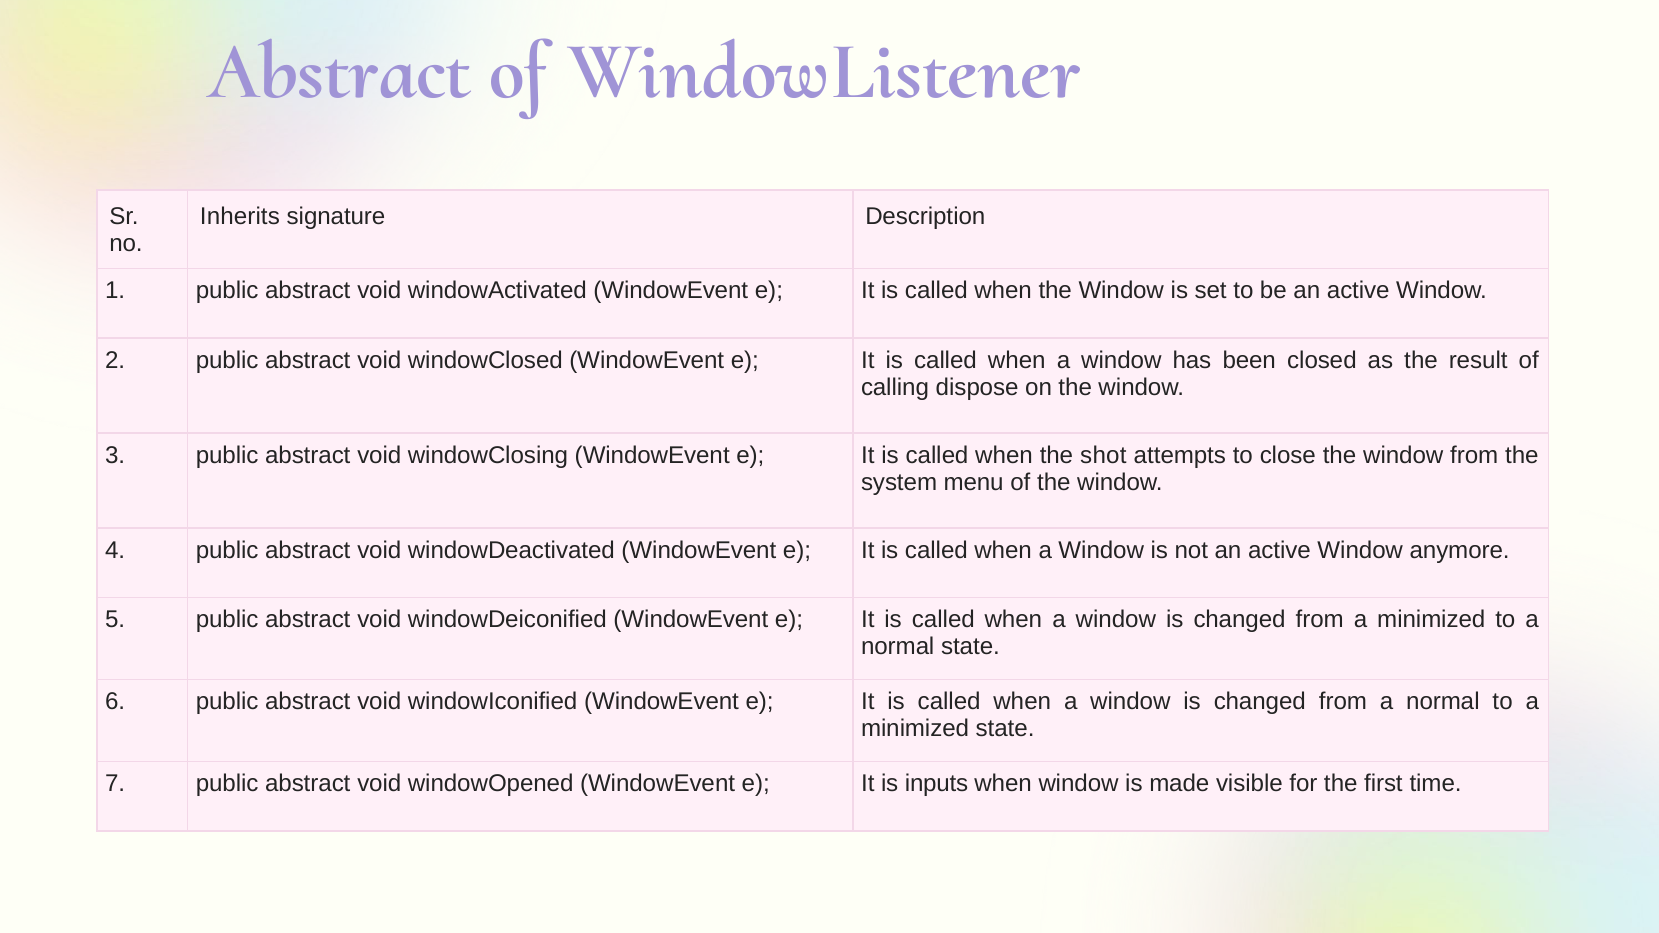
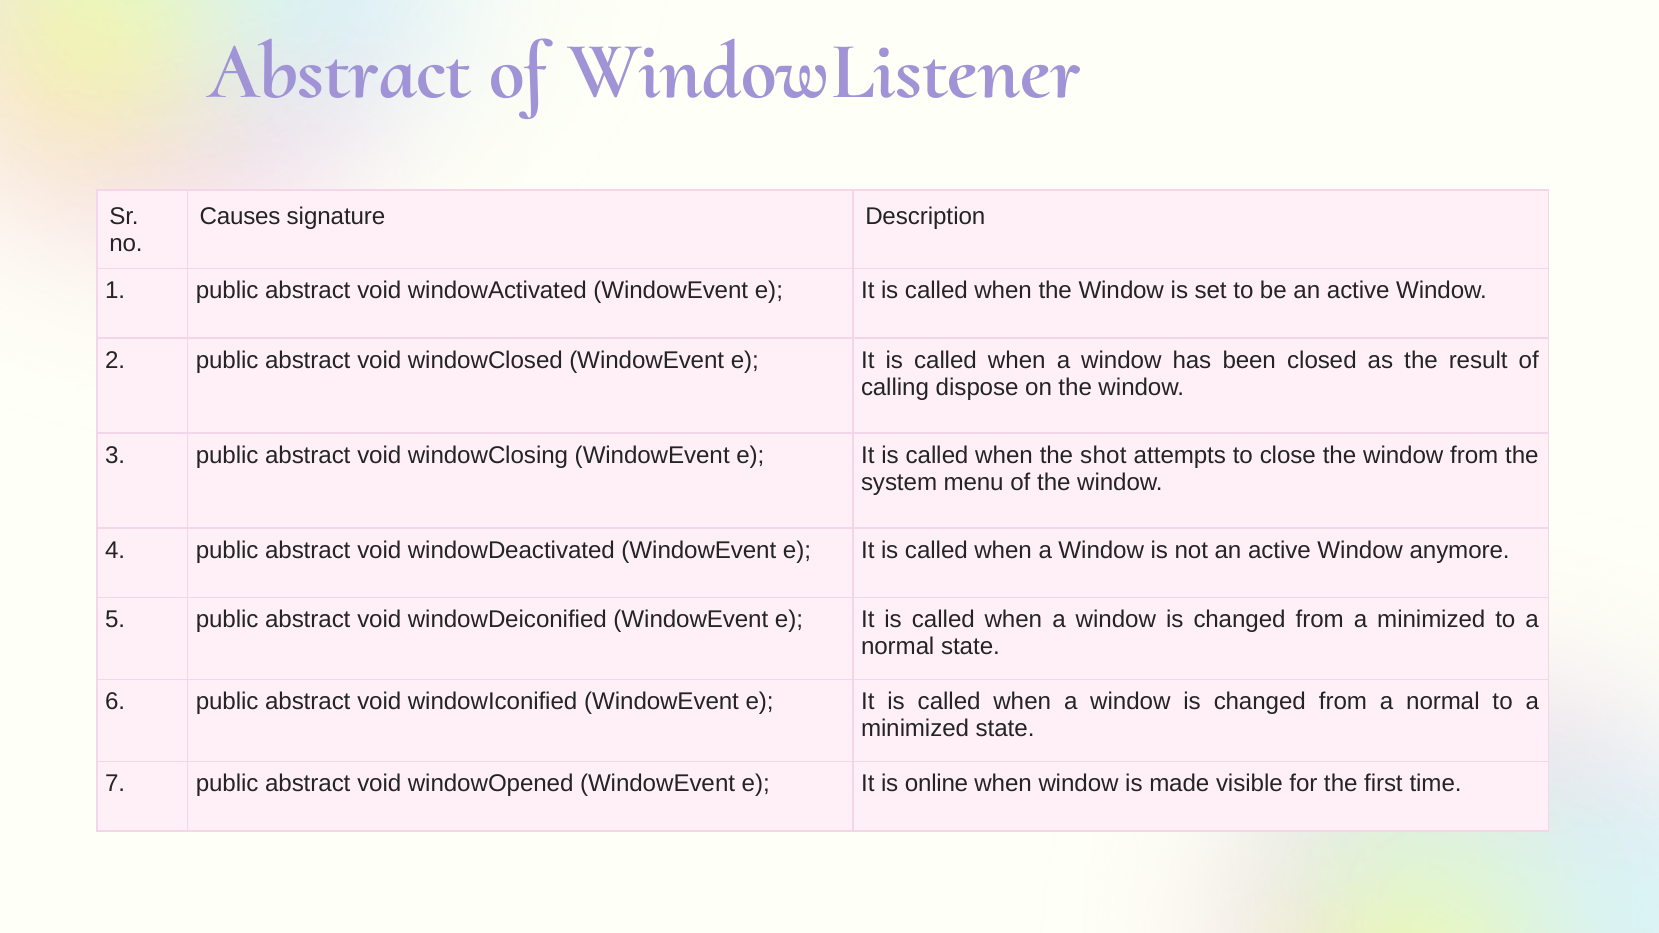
Inherits: Inherits -> Causes (240, 216)
inputs: inputs -> online (937, 784)
